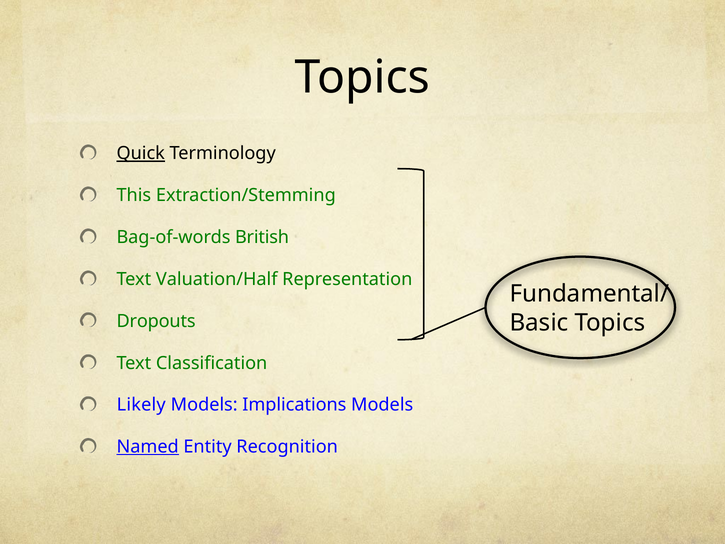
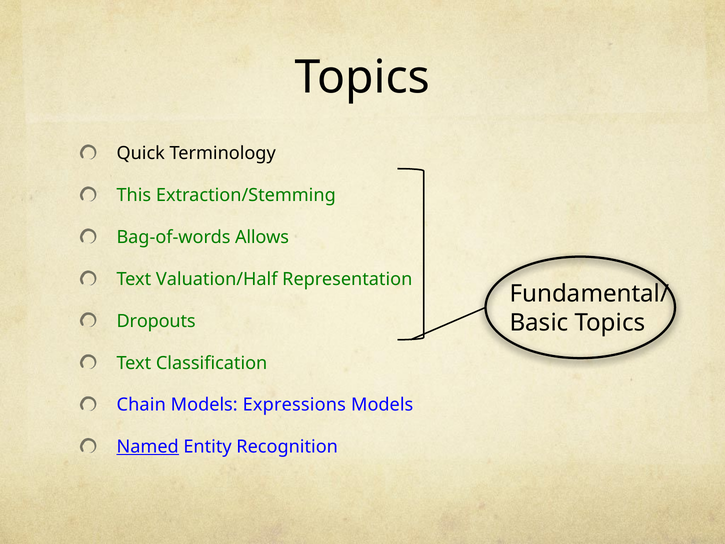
Quick underline: present -> none (141, 153)
British: British -> Allows (262, 237)
Likely: Likely -> Chain (141, 405)
Implications: Implications -> Expressions (294, 405)
